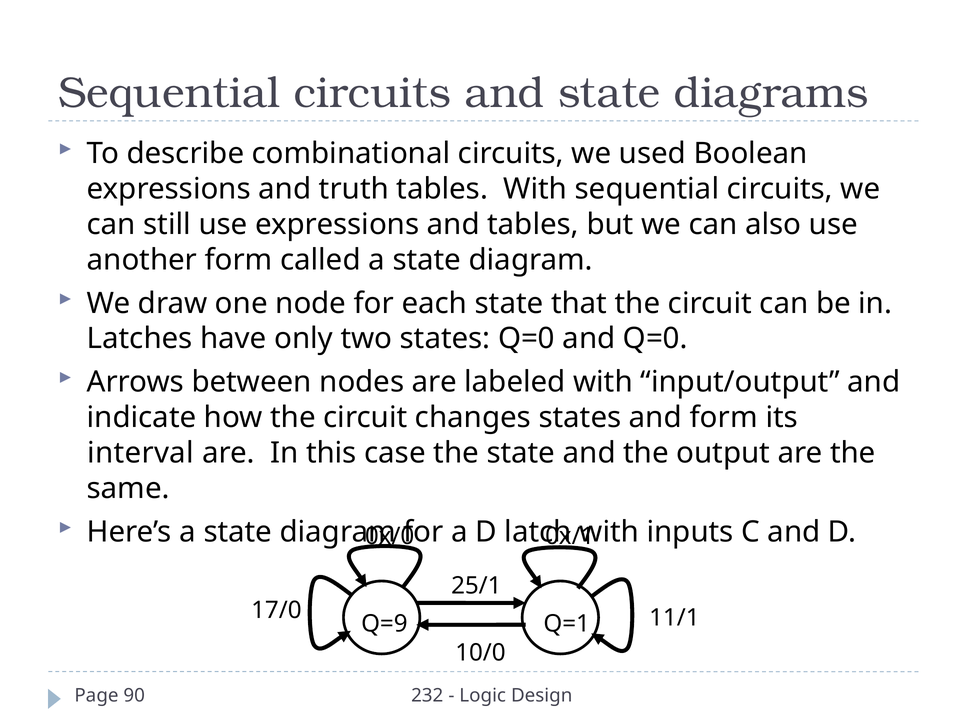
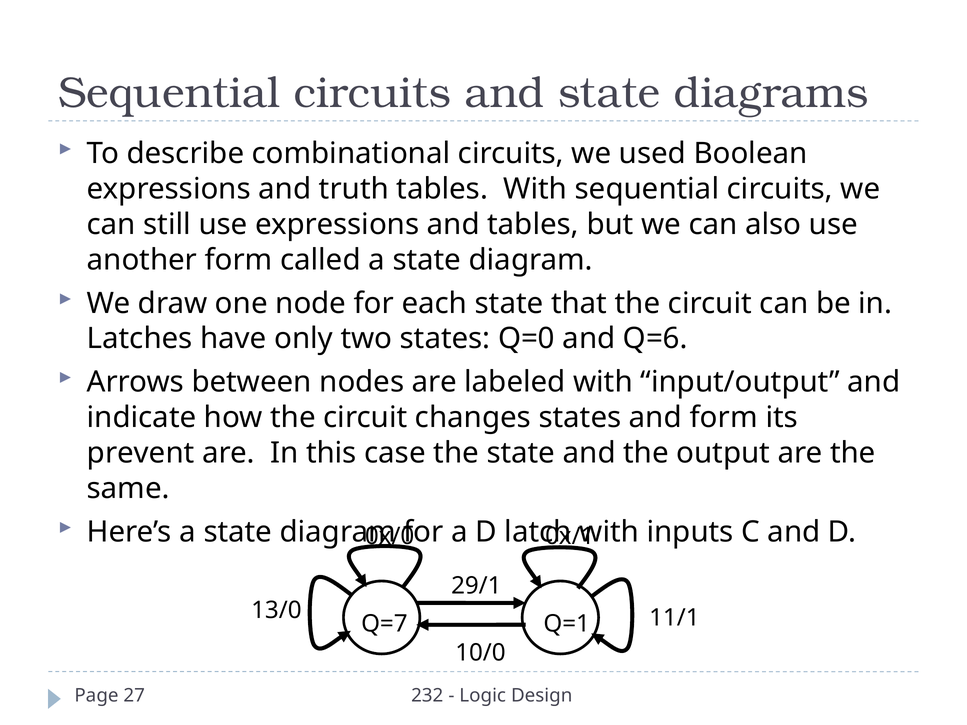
and Q=0: Q=0 -> Q=6 (655, 339)
interval: interval -> prevent (141, 453)
25/1: 25/1 -> 29/1 (476, 586)
17/0: 17/0 -> 13/0 (276, 611)
Q=9: Q=9 -> Q=7 (384, 624)
90: 90 -> 27 (134, 696)
